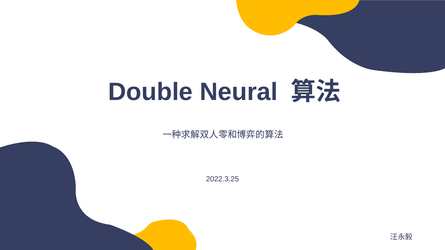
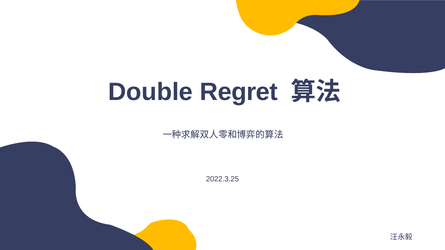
Neural: Neural -> Regret (239, 92)
